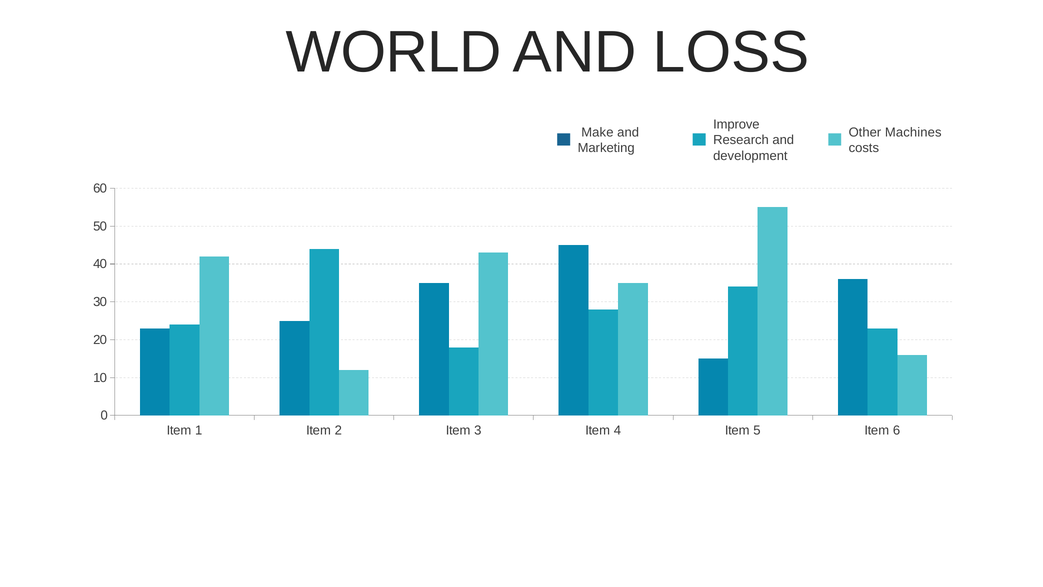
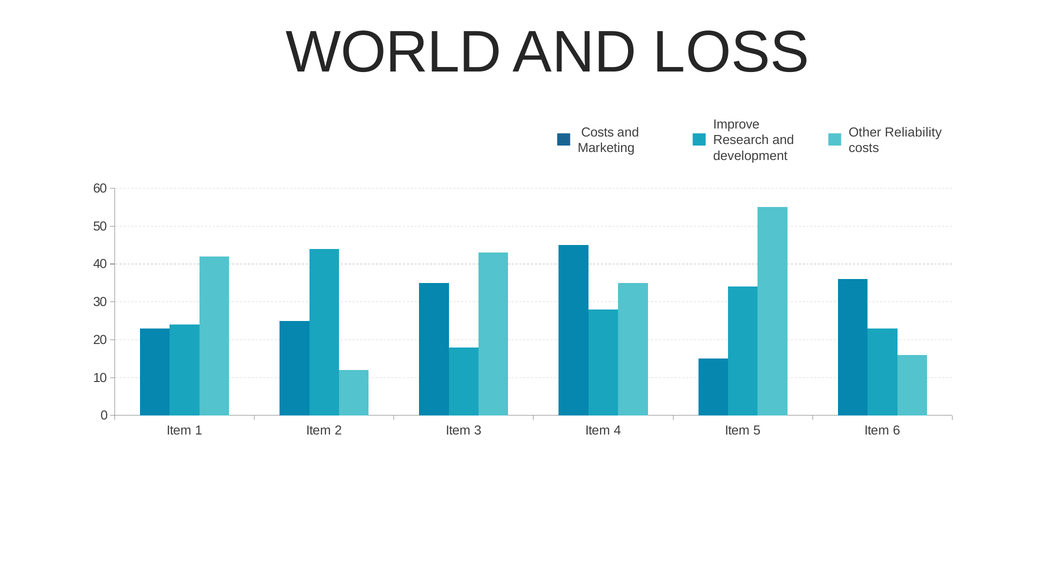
Make: Make -> Costs (598, 132)
Machines: Machines -> Reliability (913, 132)
